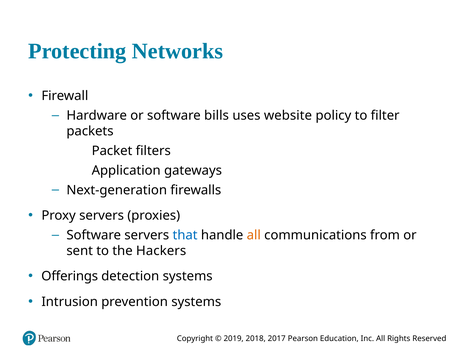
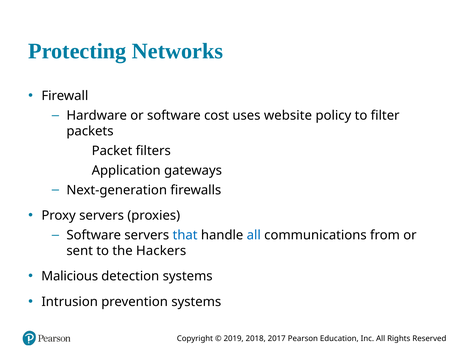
bills: bills -> cost (217, 116)
all colour: orange -> blue (254, 235)
Offerings: Offerings -> Malicious (70, 277)
